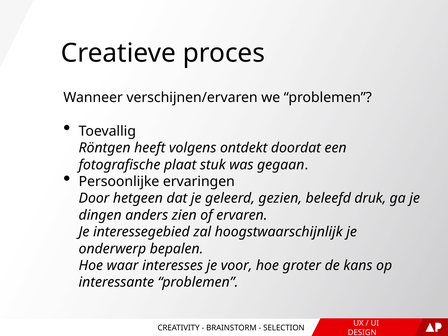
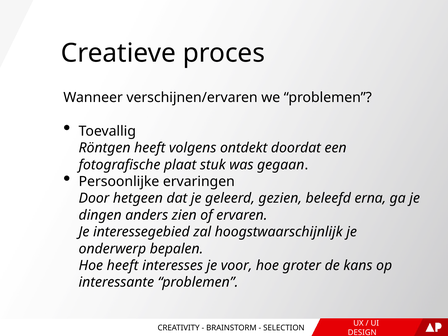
druk: druk -> erna (370, 198)
Hoe waar: waar -> heeft (123, 266)
